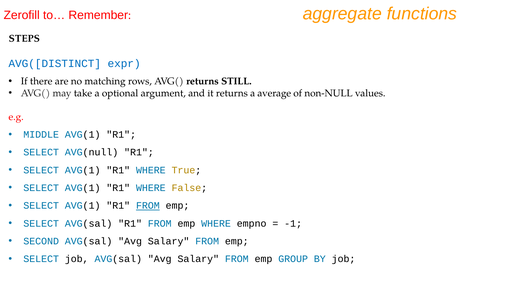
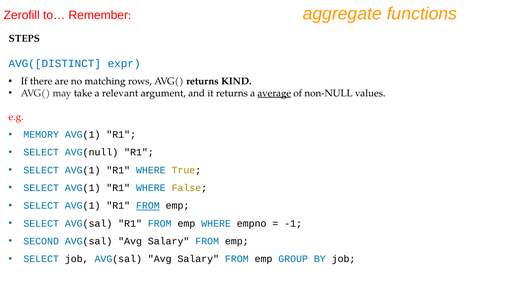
STILL: STILL -> KIND (236, 81)
optional: optional -> relevant (120, 93)
average underline: none -> present (274, 93)
MIDDLE: MIDDLE -> MEMORY (41, 135)
